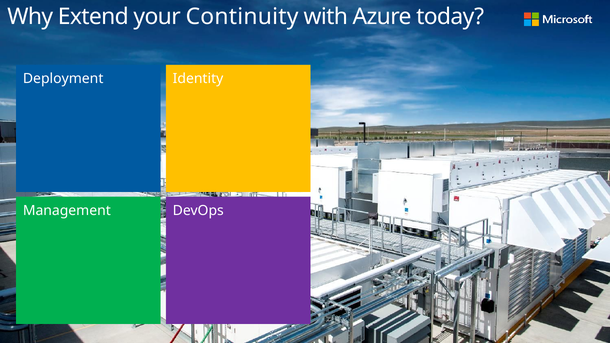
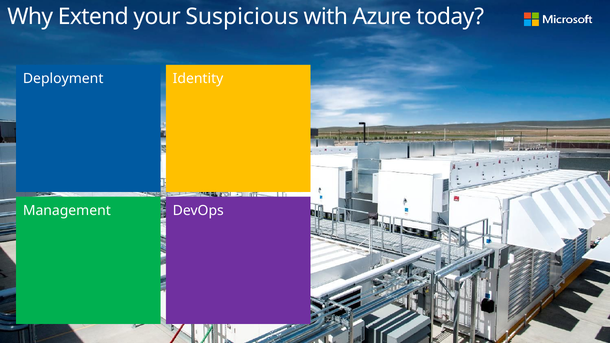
Continuity: Continuity -> Suspicious (242, 17)
